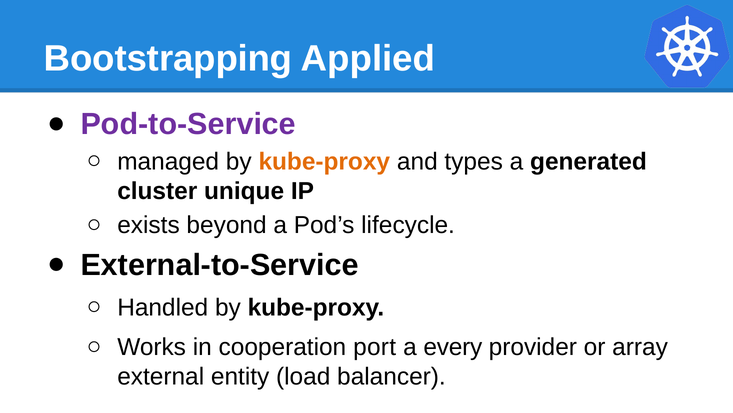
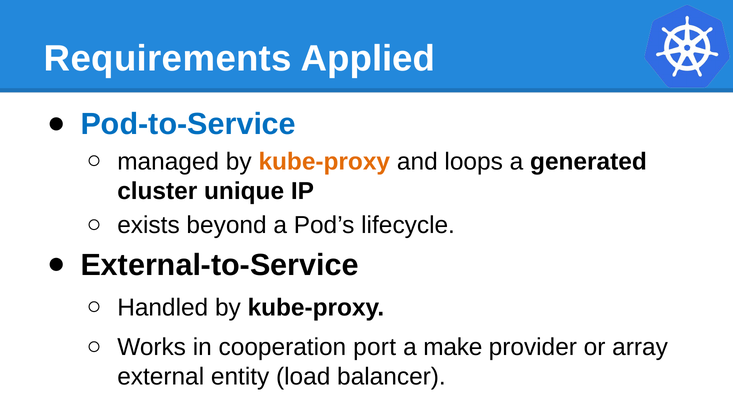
Bootstrapping: Bootstrapping -> Requirements (168, 58)
Pod-to-Service colour: purple -> blue (188, 124)
types: types -> loops (474, 161)
every: every -> make (453, 347)
